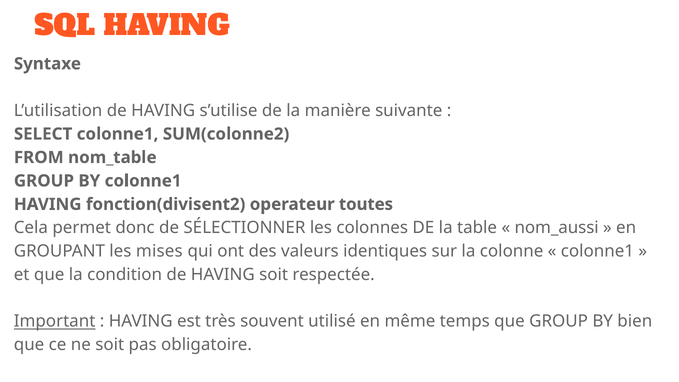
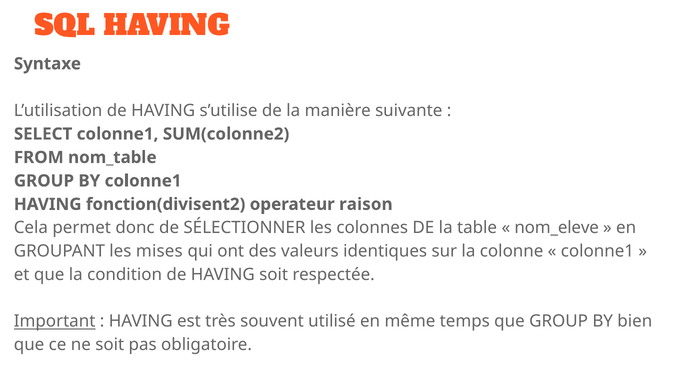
toutes: toutes -> raison (366, 204)
nom_aussi: nom_aussi -> nom_eleve (557, 228)
